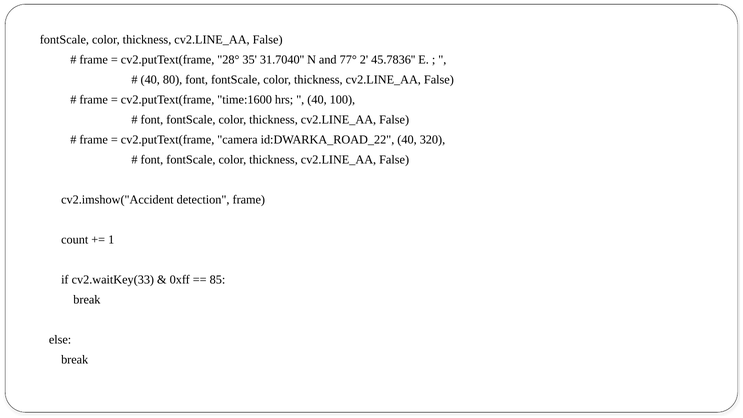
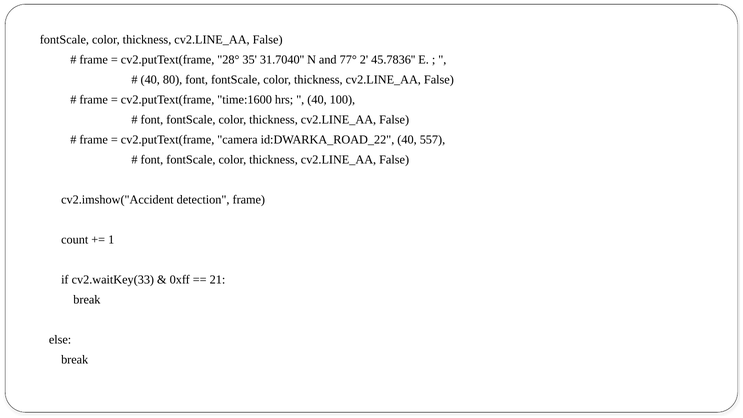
320: 320 -> 557 (432, 140)
85: 85 -> 21 (217, 280)
